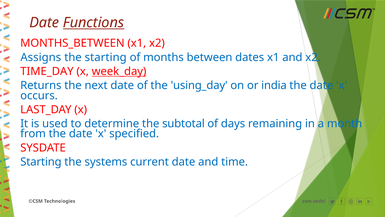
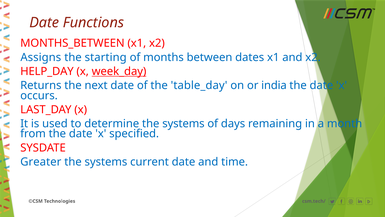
Functions underline: present -> none (94, 23)
TIME_DAY: TIME_DAY -> HELP_DAY (47, 71)
using_day: using_day -> table_day (199, 85)
determine the subtotal: subtotal -> systems (183, 123)
Starting: Starting -> Greater (41, 162)
